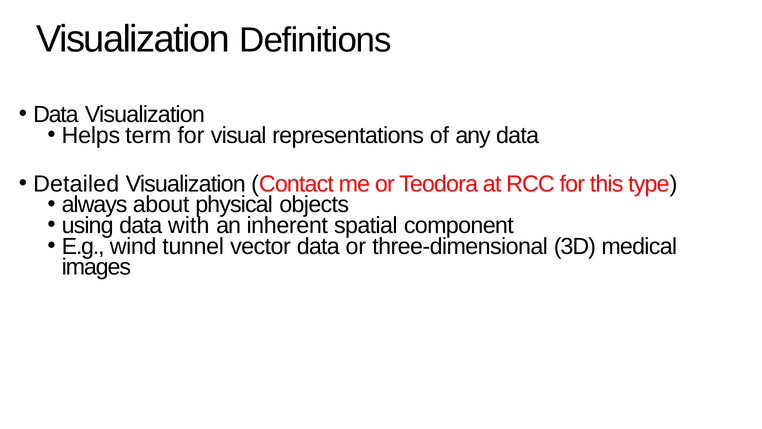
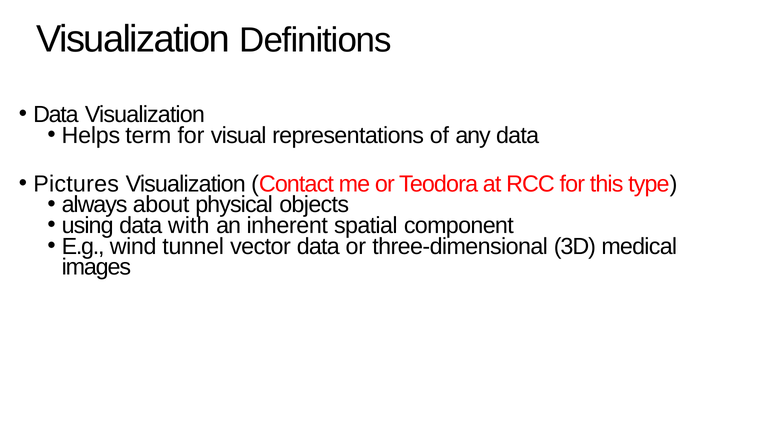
Detailed: Detailed -> Pictures (76, 184)
